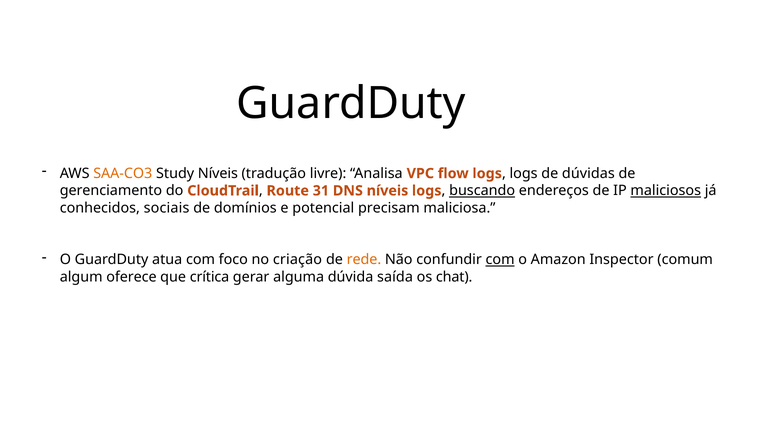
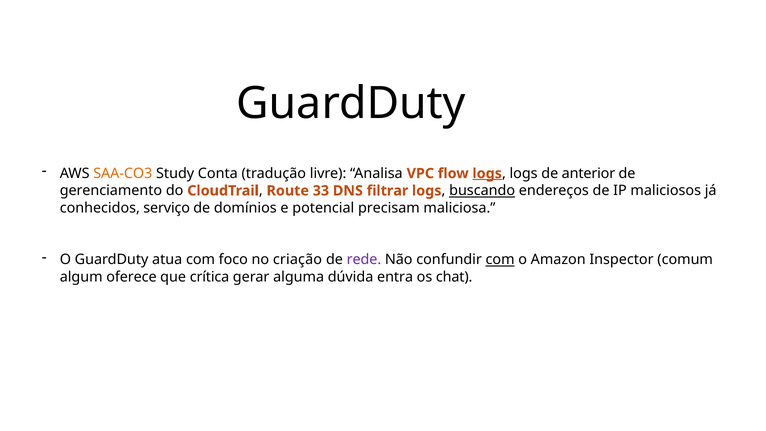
Study Níveis: Níveis -> Conta (218, 173)
logs underline: none -> present (487, 173)
dúvidas: dúvidas -> anterior (588, 173)
31: 31 -> 33 (321, 191)
DNS níveis: níveis -> filtrar (387, 191)
maliciosos underline: present -> none (666, 191)
sociais: sociais -> serviço (167, 208)
rede colour: orange -> purple (364, 260)
saída: saída -> entra (395, 277)
